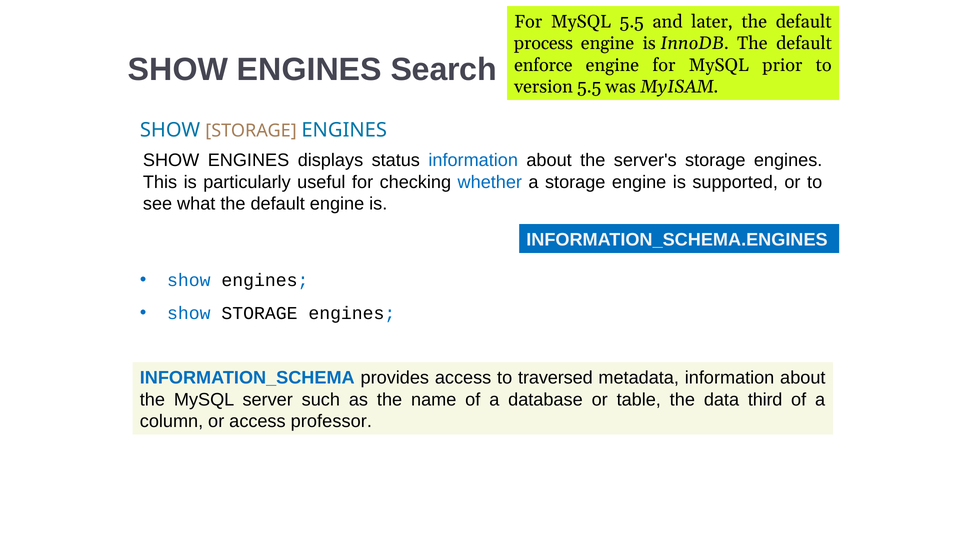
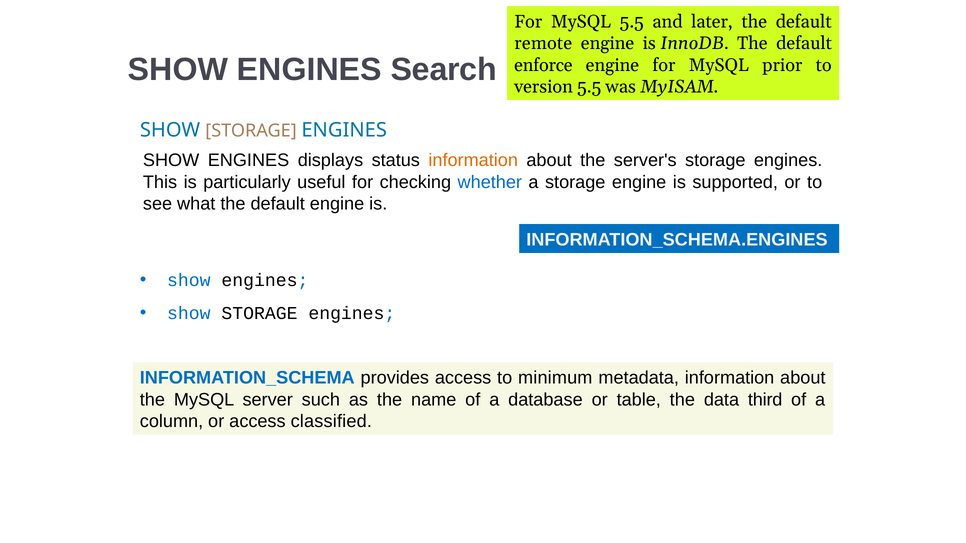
process: process -> remote (543, 43)
information colour: blue -> orange (473, 161)
traversed: traversed -> minimum (555, 378)
professor: professor -> classified (331, 422)
